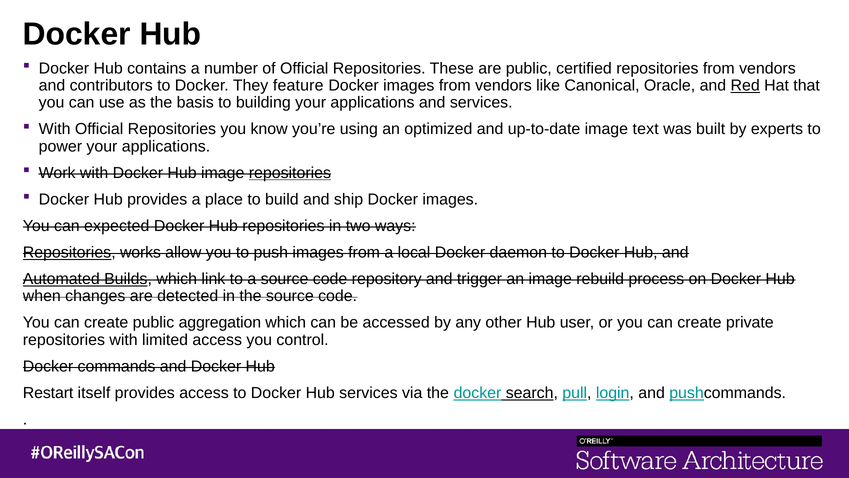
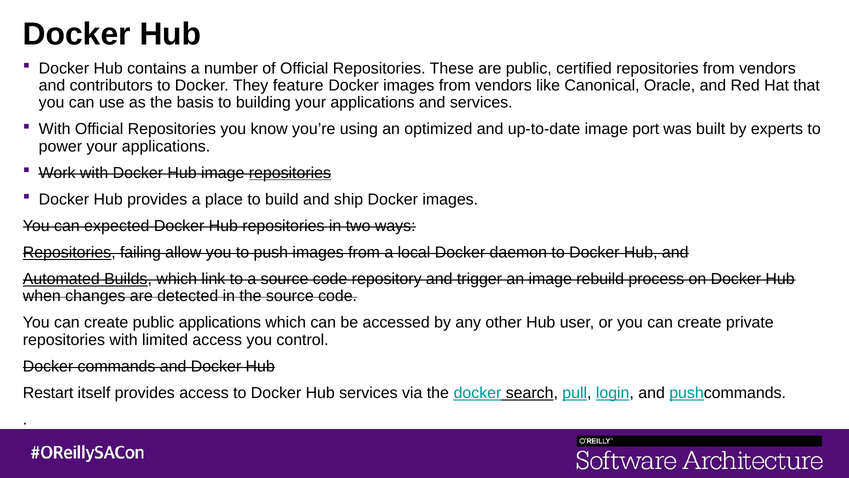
Red underline: present -> none (745, 85)
text: text -> port (646, 129)
works: works -> failing (140, 252)
public aggregation: aggregation -> applications (220, 322)
